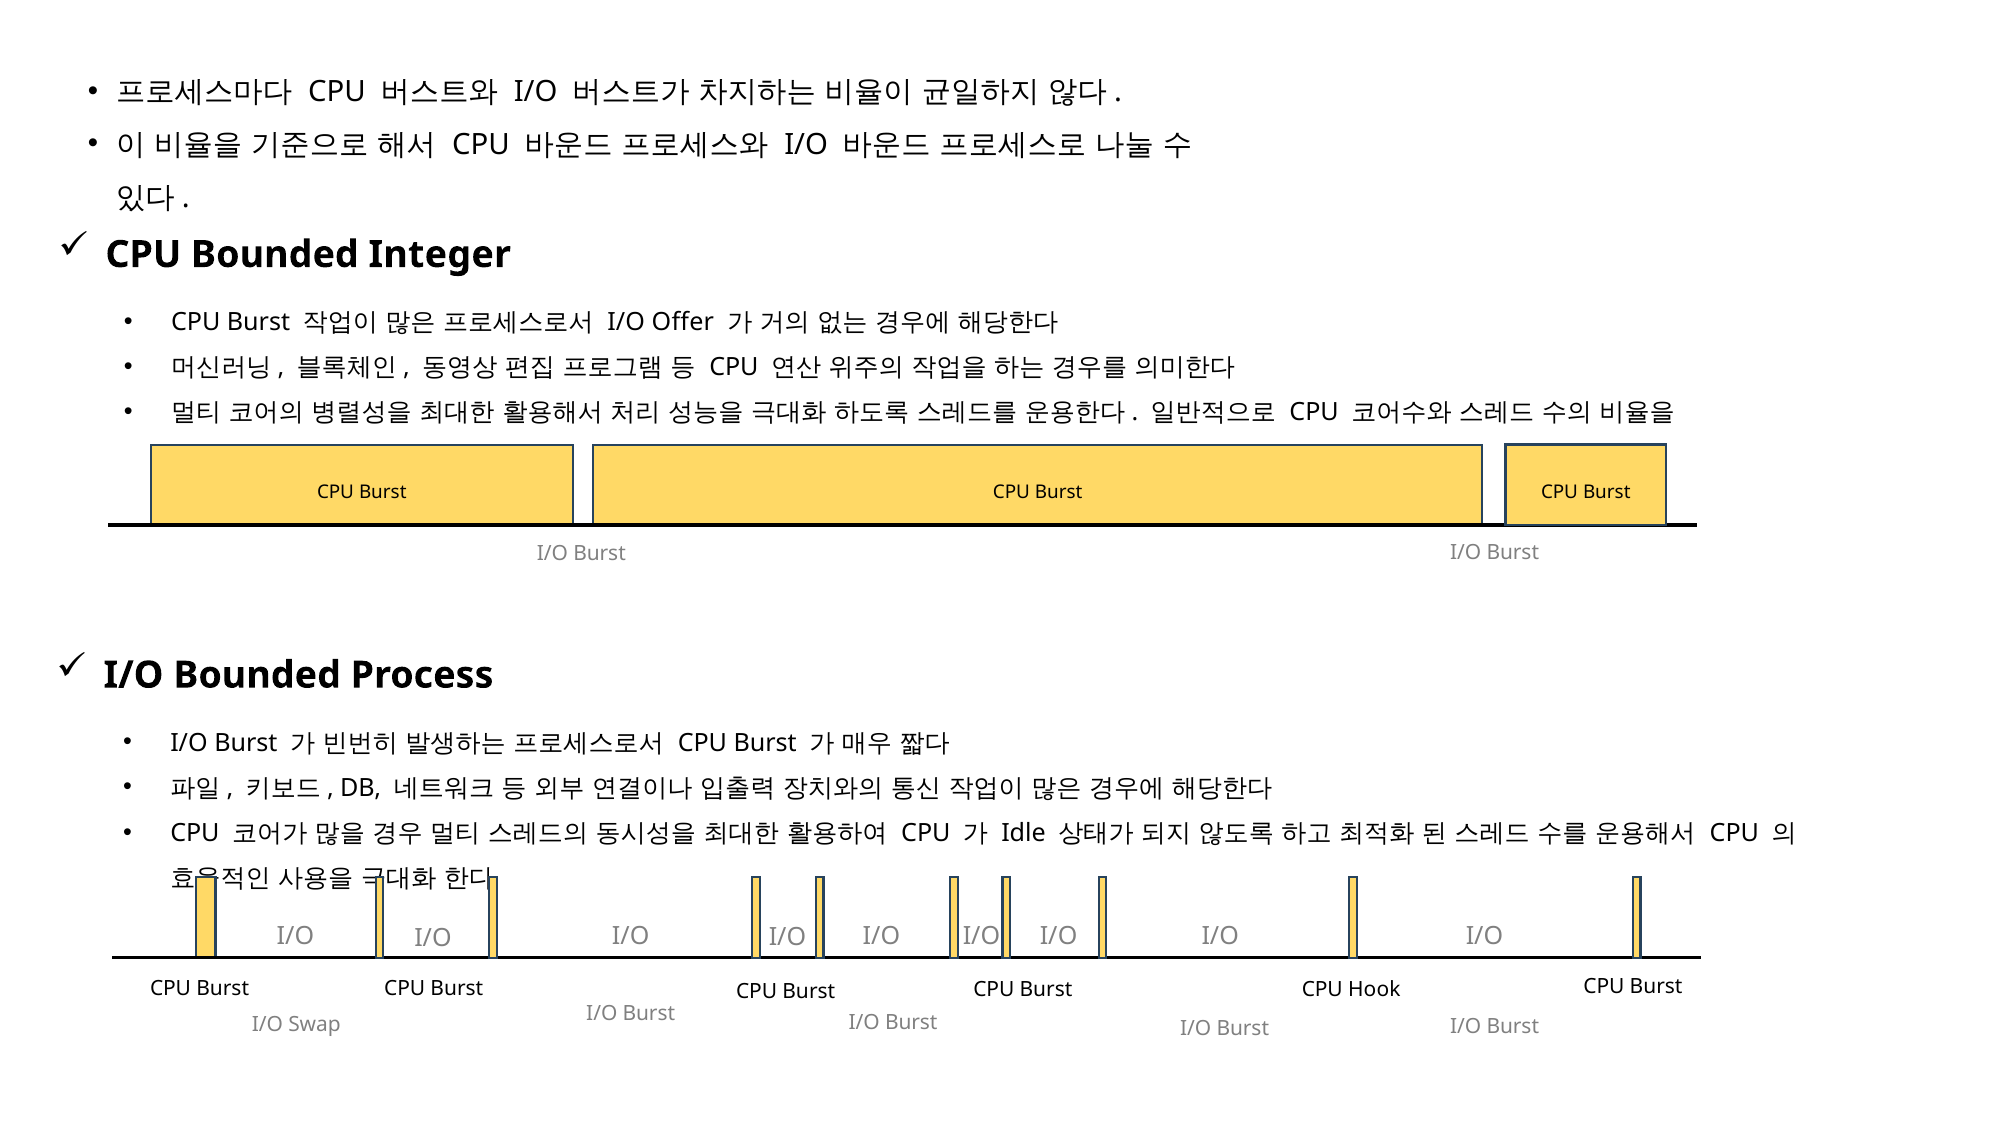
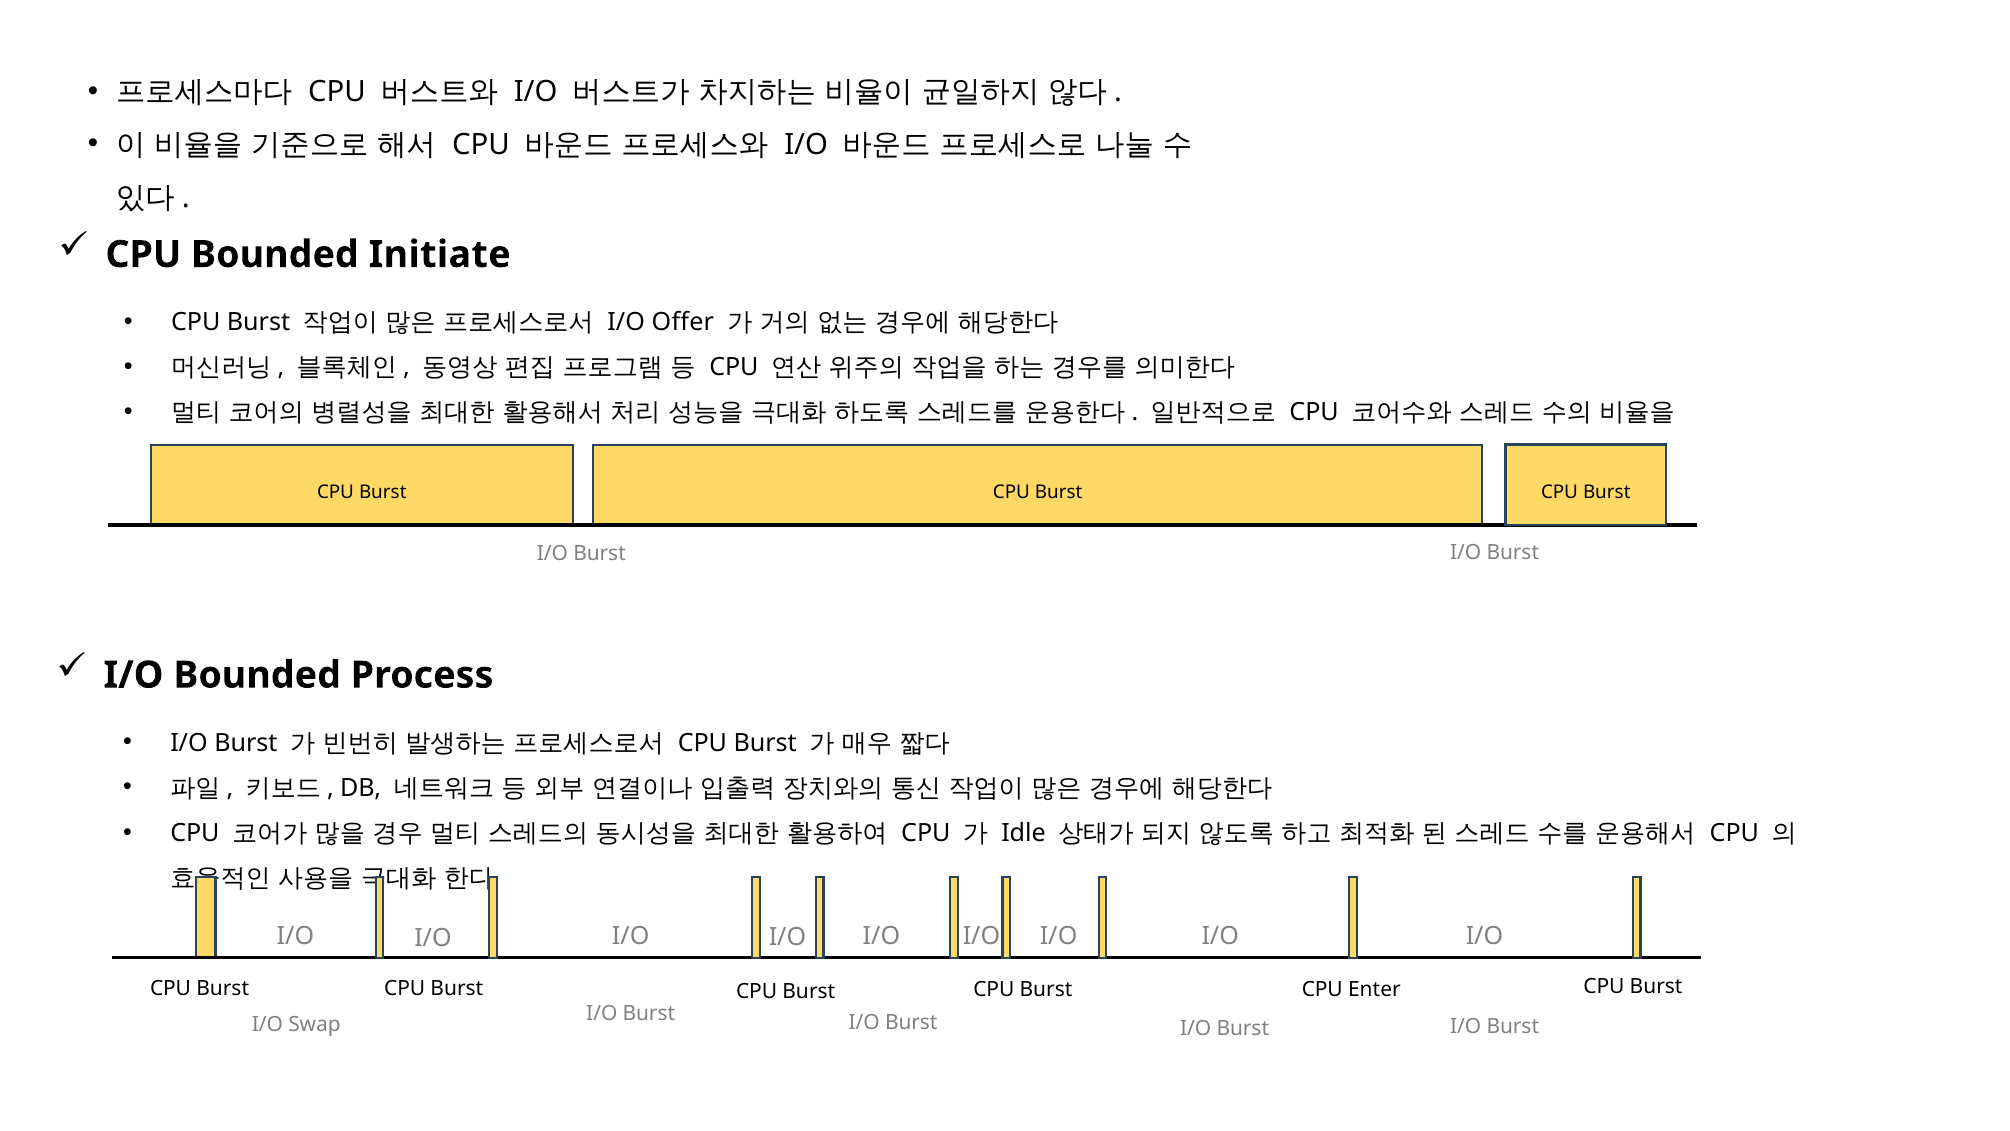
Integer: Integer -> Initiate (440, 255)
Hook: Hook -> Enter (1374, 990)
